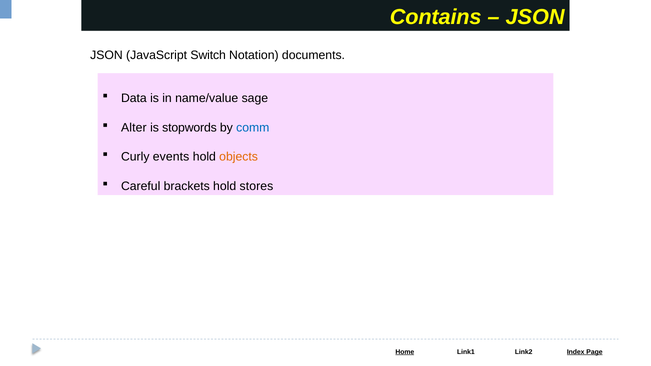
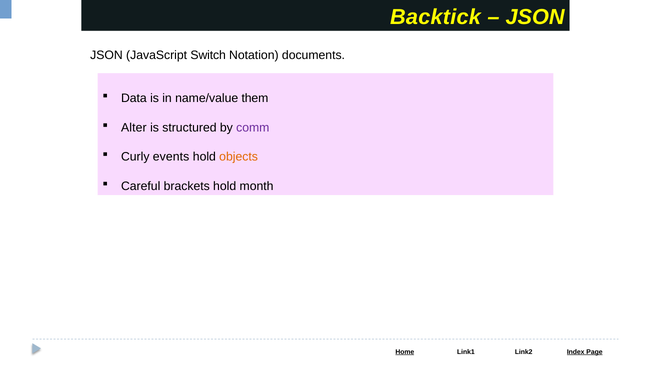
Contains: Contains -> Backtick (435, 17)
sage: sage -> them (255, 98)
stopwords: stopwords -> structured (189, 128)
comm colour: blue -> purple (253, 128)
stores: stores -> month (257, 186)
